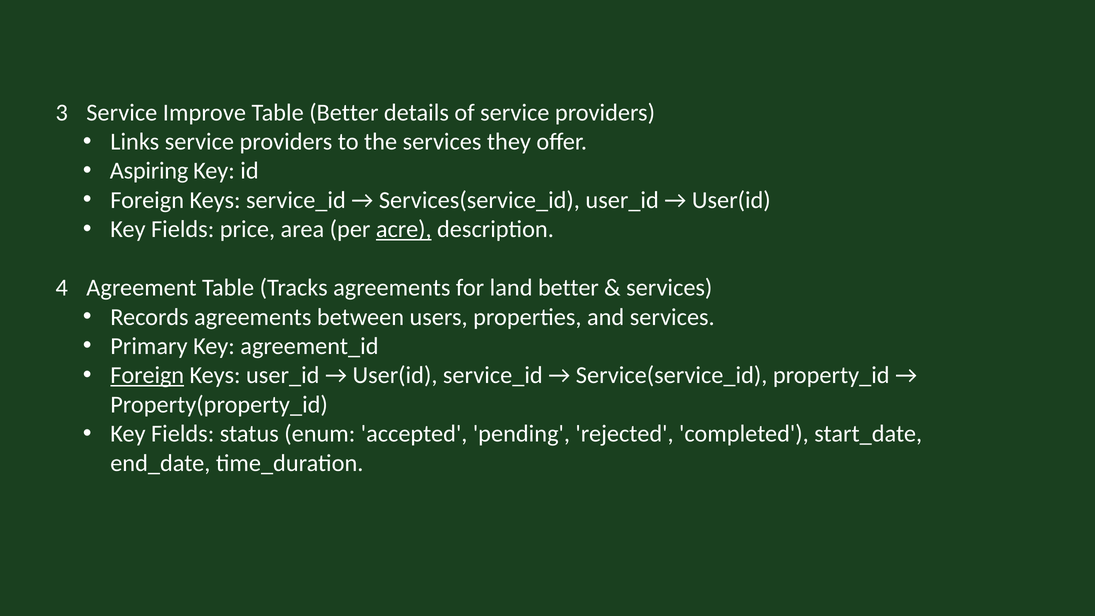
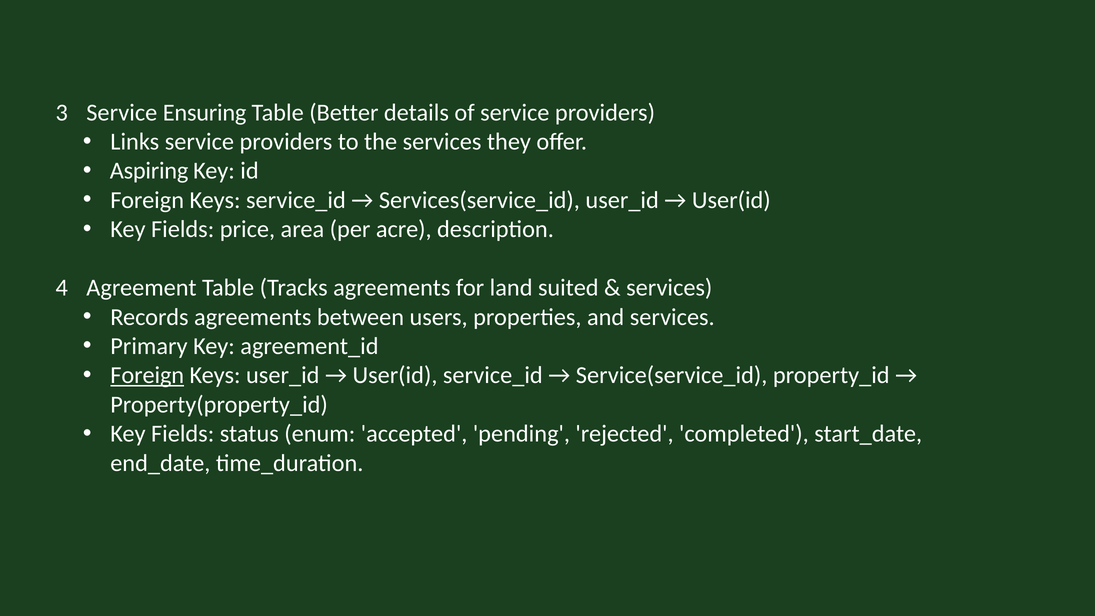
Improve: Improve -> Ensuring (205, 113)
acre underline: present -> none (404, 229)
land better: better -> suited (568, 288)
